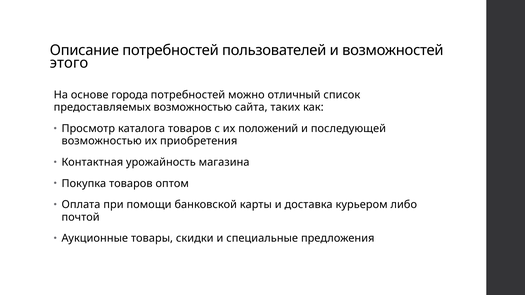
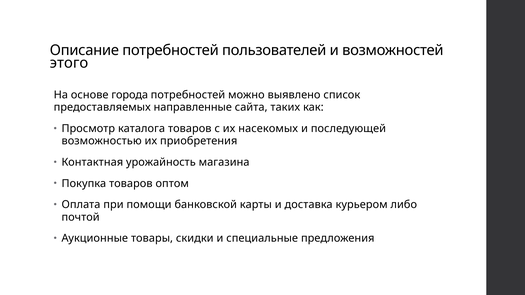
отличный: отличный -> выявлено (294, 95)
предоставляемых возможностью: возможностью -> направленные (193, 107)
положений: положений -> насекомых (268, 129)
